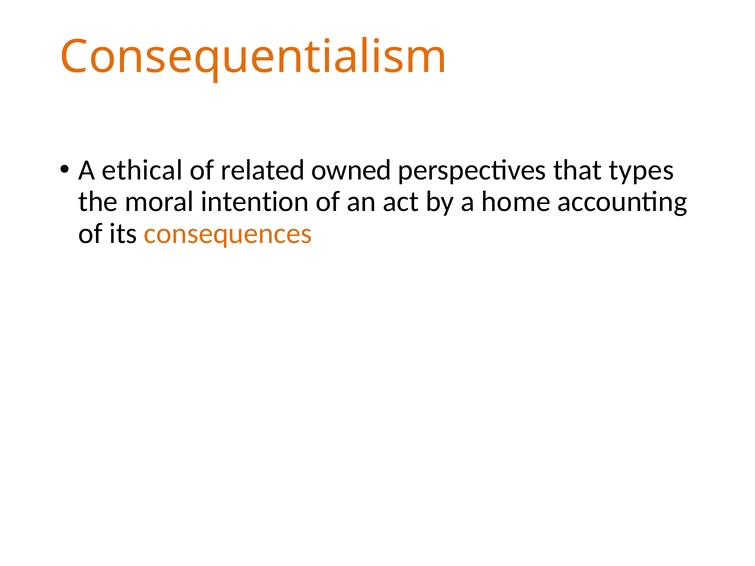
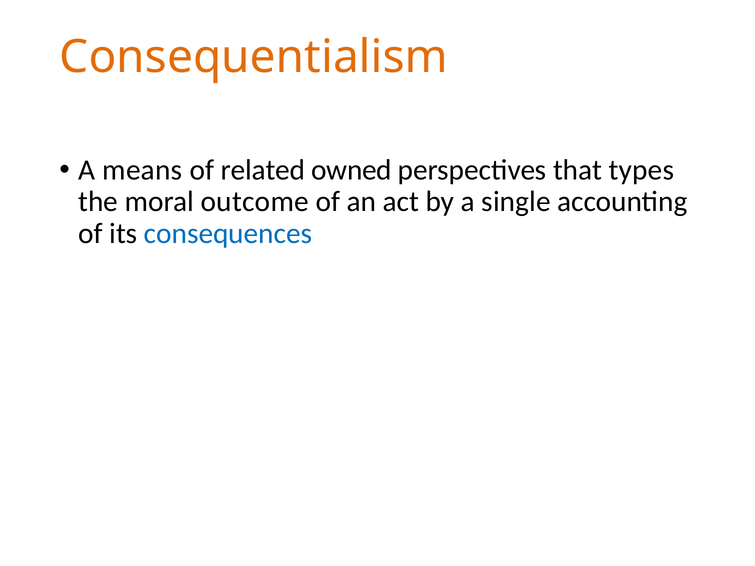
ethical: ethical -> means (142, 170)
intention: intention -> outcome (255, 202)
home: home -> single (516, 202)
consequences colour: orange -> blue (228, 233)
